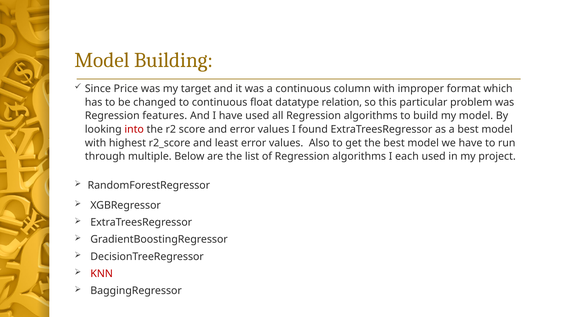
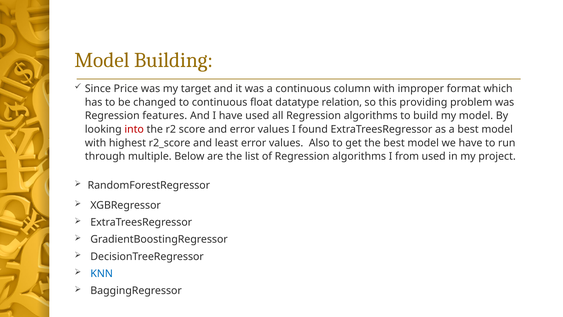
particular: particular -> providing (423, 102)
each: each -> from (407, 156)
KNN colour: red -> blue (102, 273)
